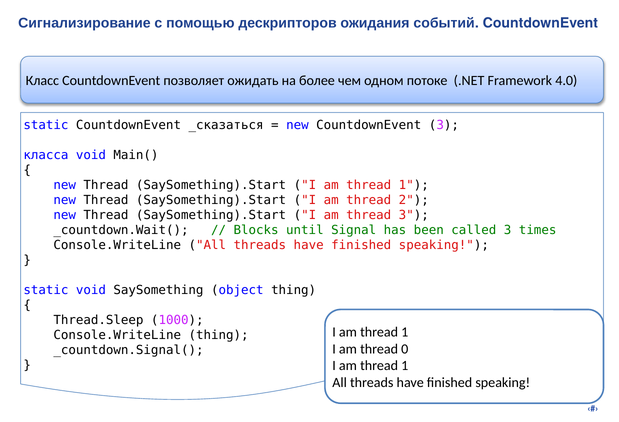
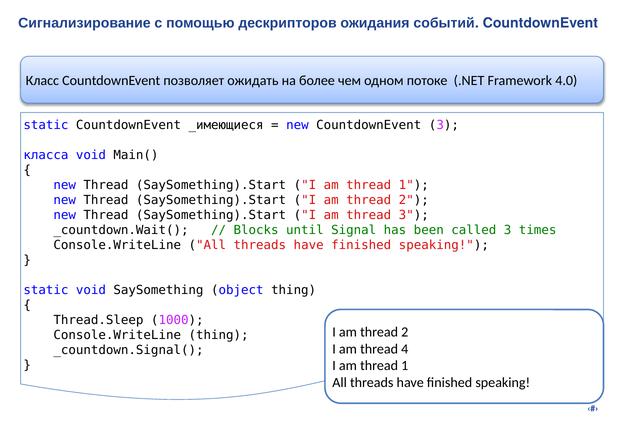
_сказаться: _сказаться -> _имеющиеся (226, 125)
1: 1 -> 2 (405, 332)
0: 0 -> 4 (405, 349)
